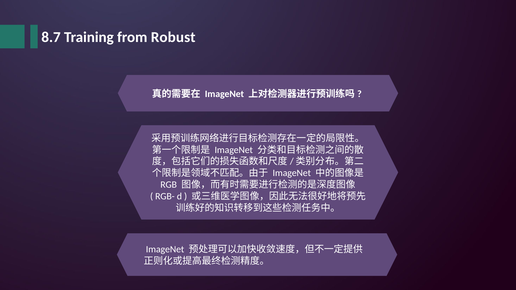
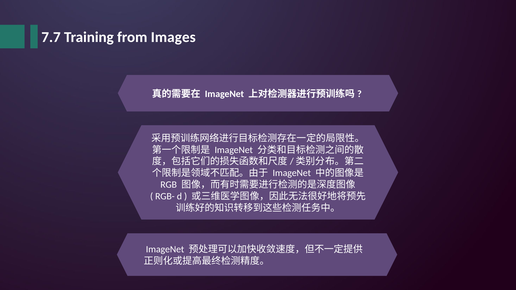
8.7: 8.7 -> 7.7 (51, 37)
Robust: Robust -> Images (173, 37)
